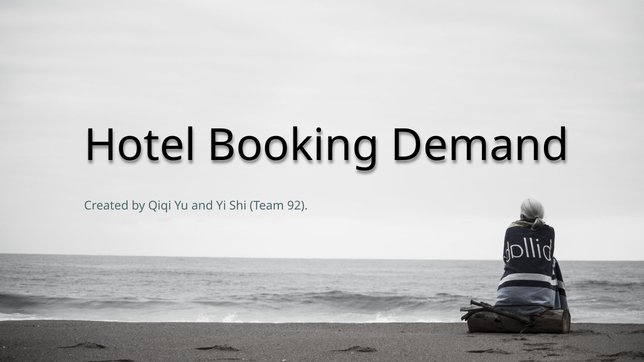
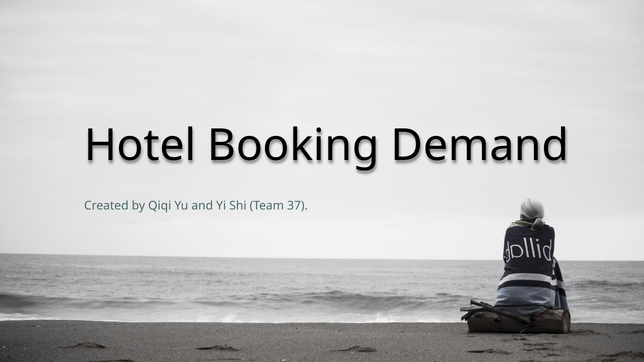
92: 92 -> 37 (297, 206)
